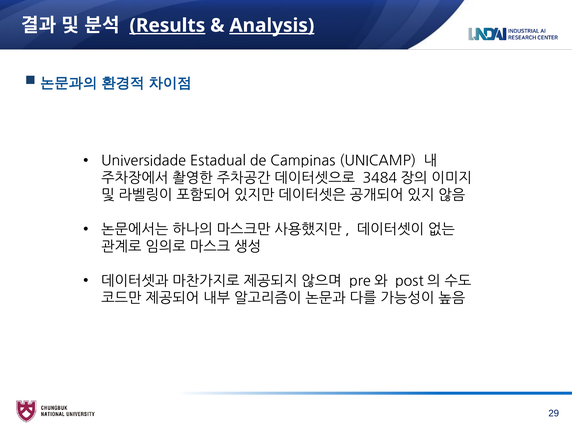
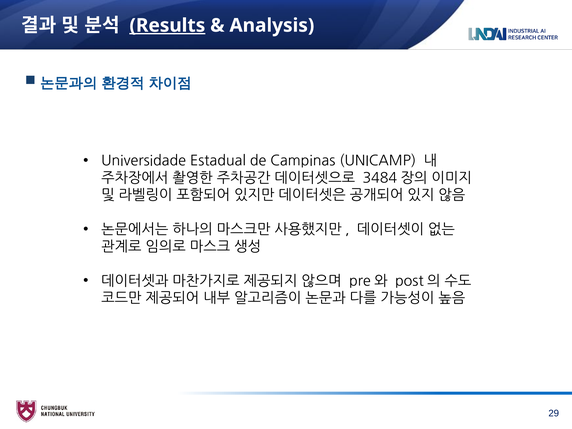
Analysis underline: present -> none (272, 25)
